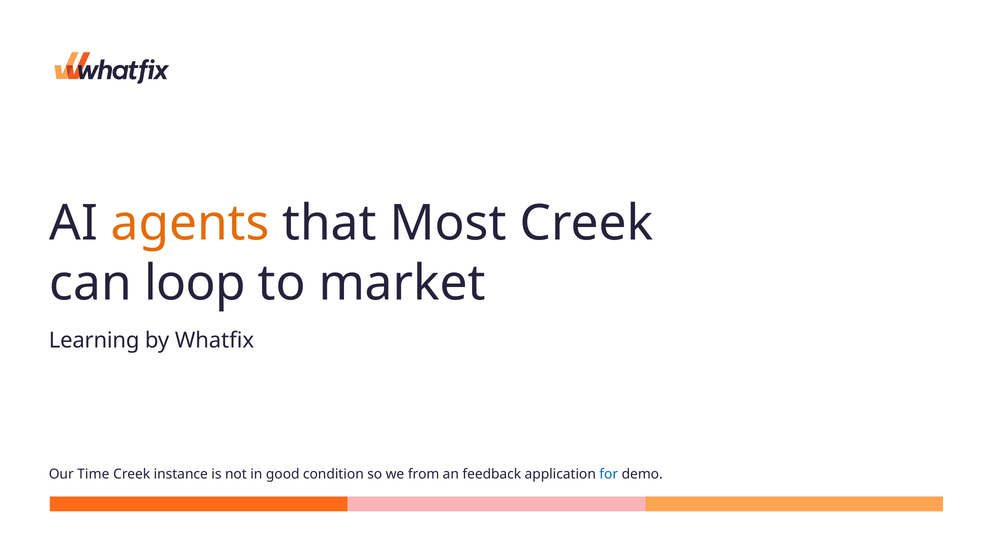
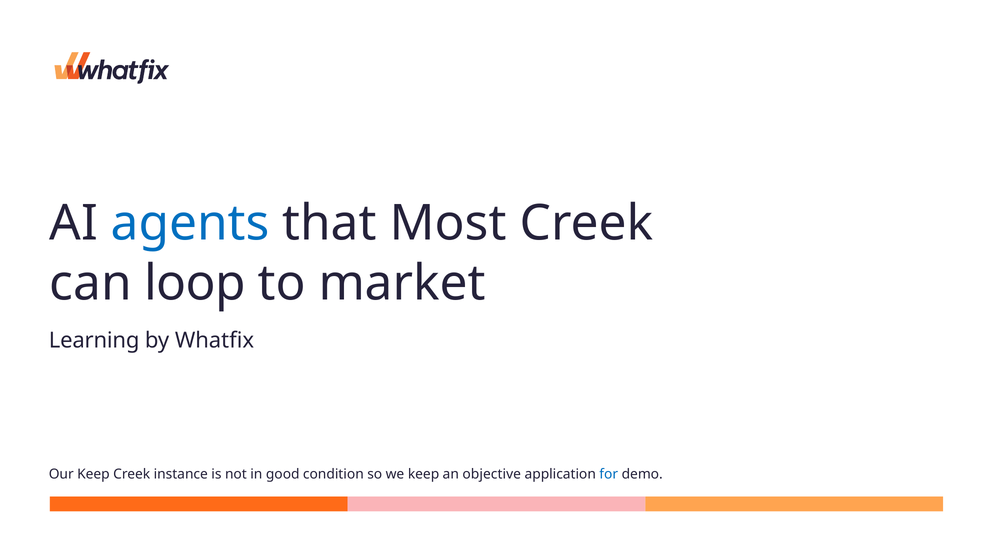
agents colour: orange -> blue (190, 223)
Our Time: Time -> Keep (93, 474)
we from: from -> keep (424, 474)
feedback: feedback -> objective (492, 474)
